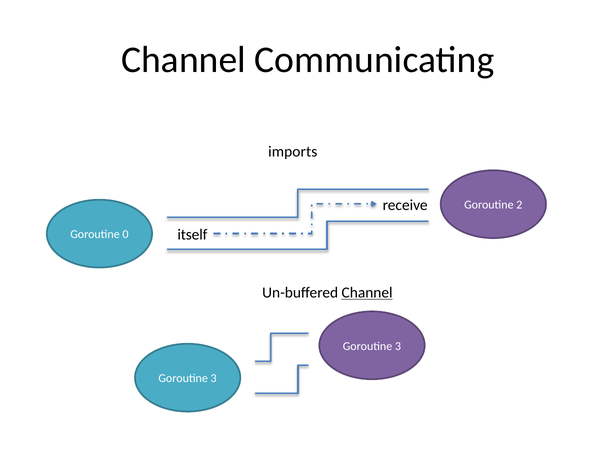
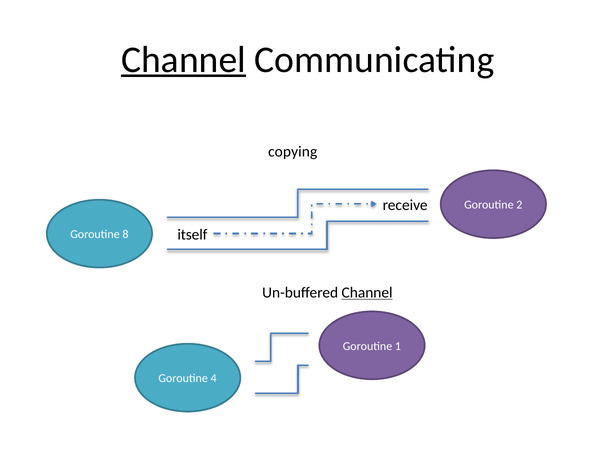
Channel underline: none -> present (184, 60)
imports: imports -> copying (293, 152)
0: 0 -> 8 (125, 234)
3: 3 -> 1 (398, 346)
3: 3 -> 4 (214, 378)
